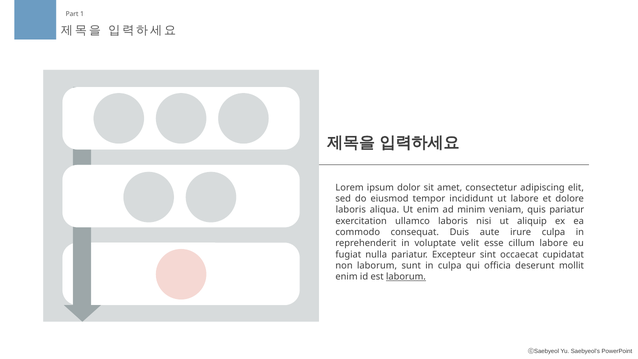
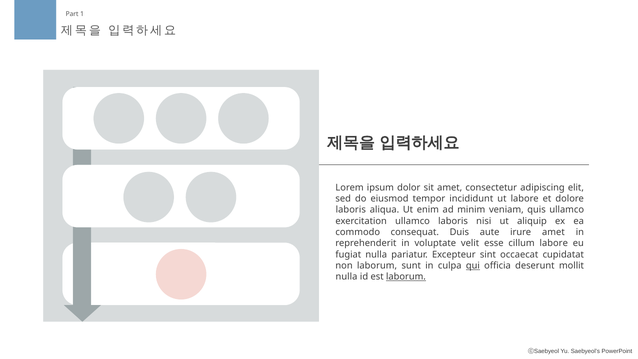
quis pariatur: pariatur -> ullamco (567, 210)
irure culpa: culpa -> amet (553, 232)
qui underline: none -> present (473, 266)
enim: enim -> nulla (346, 277)
